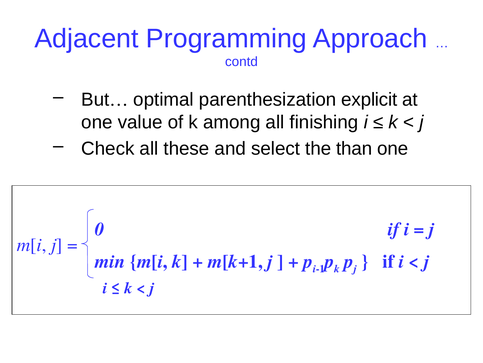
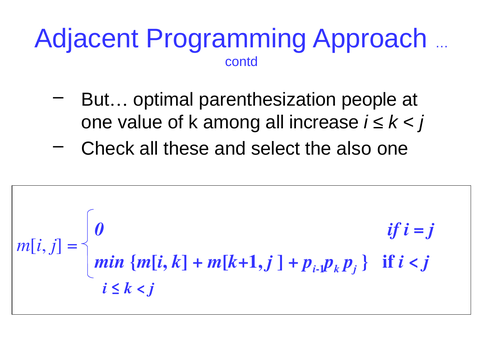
explicit: explicit -> people (369, 100)
finishing: finishing -> increase (324, 122)
than: than -> also (354, 148)
